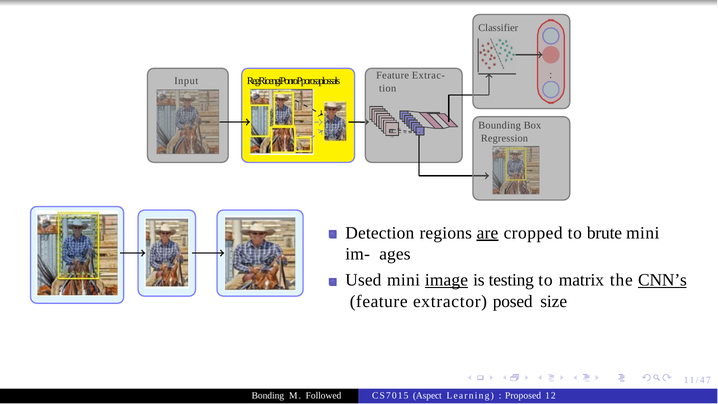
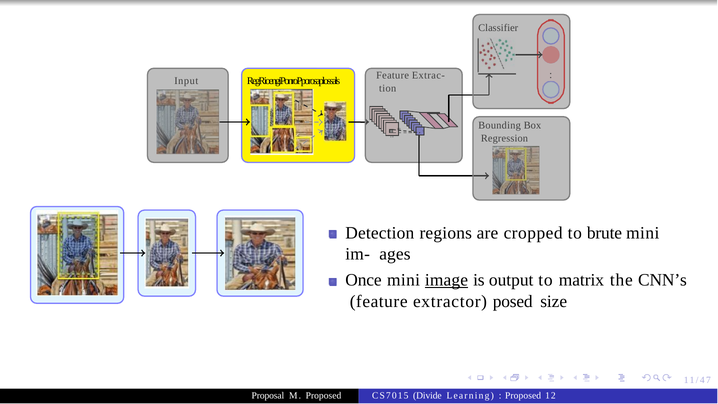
are underline: present -> none (487, 233)
Used: Used -> Once (364, 280)
testing: testing -> output (511, 280)
CNN’s underline: present -> none (662, 280)
Bonding: Bonding -> Proposal (268, 396)
M Followed: Followed -> Proposed (323, 396)
Aspect: Aspect -> Divide (427, 396)
